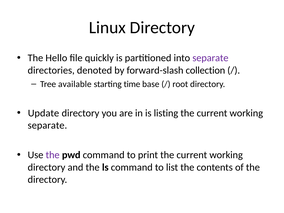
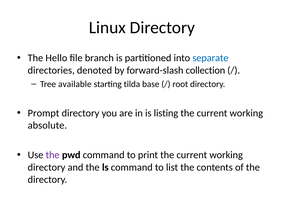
quickly: quickly -> branch (99, 58)
separate colour: purple -> blue (210, 58)
time: time -> tilda (132, 84)
Update: Update -> Prompt (44, 113)
separate: separate -> absolute (47, 125)
